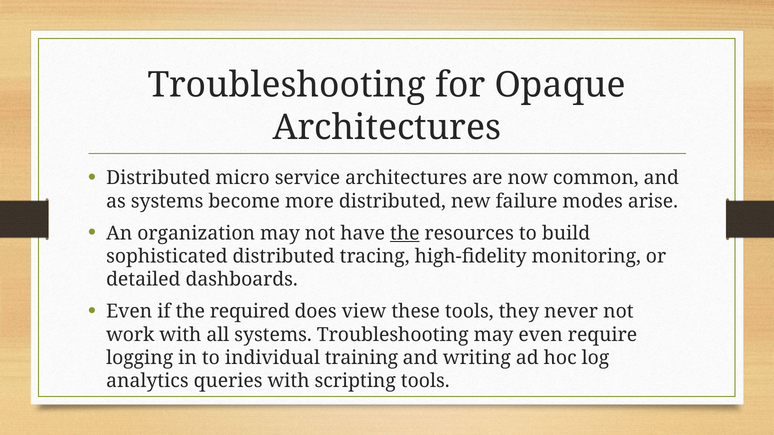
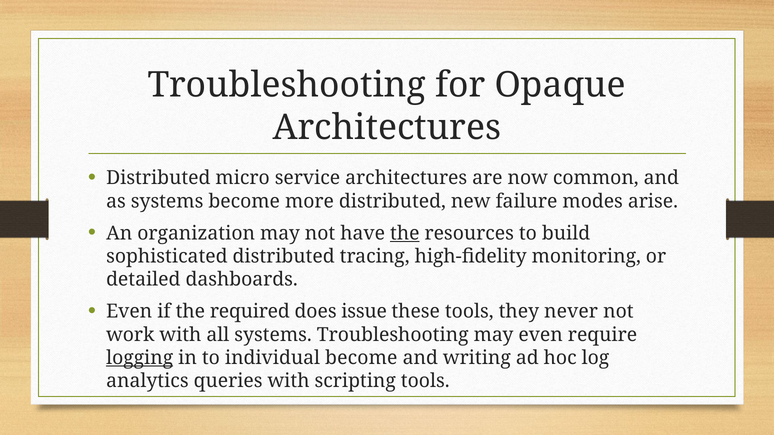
view: view -> issue (364, 312)
logging underline: none -> present (140, 358)
individual training: training -> become (361, 358)
